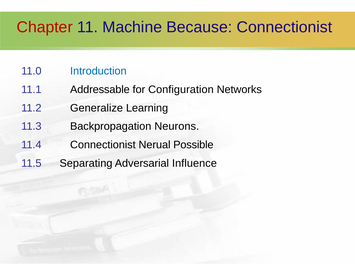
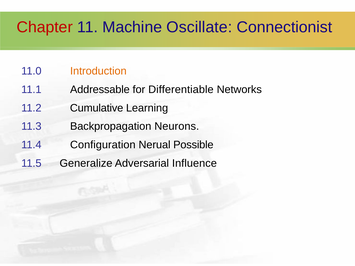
Because: Because -> Oscillate (199, 27)
Introduction colour: blue -> orange (98, 71)
Configuration: Configuration -> Differentiable (181, 90)
Generalize: Generalize -> Cumulative (97, 108)
11.4 Connectionist: Connectionist -> Configuration (103, 145)
Separating: Separating -> Generalize (86, 163)
